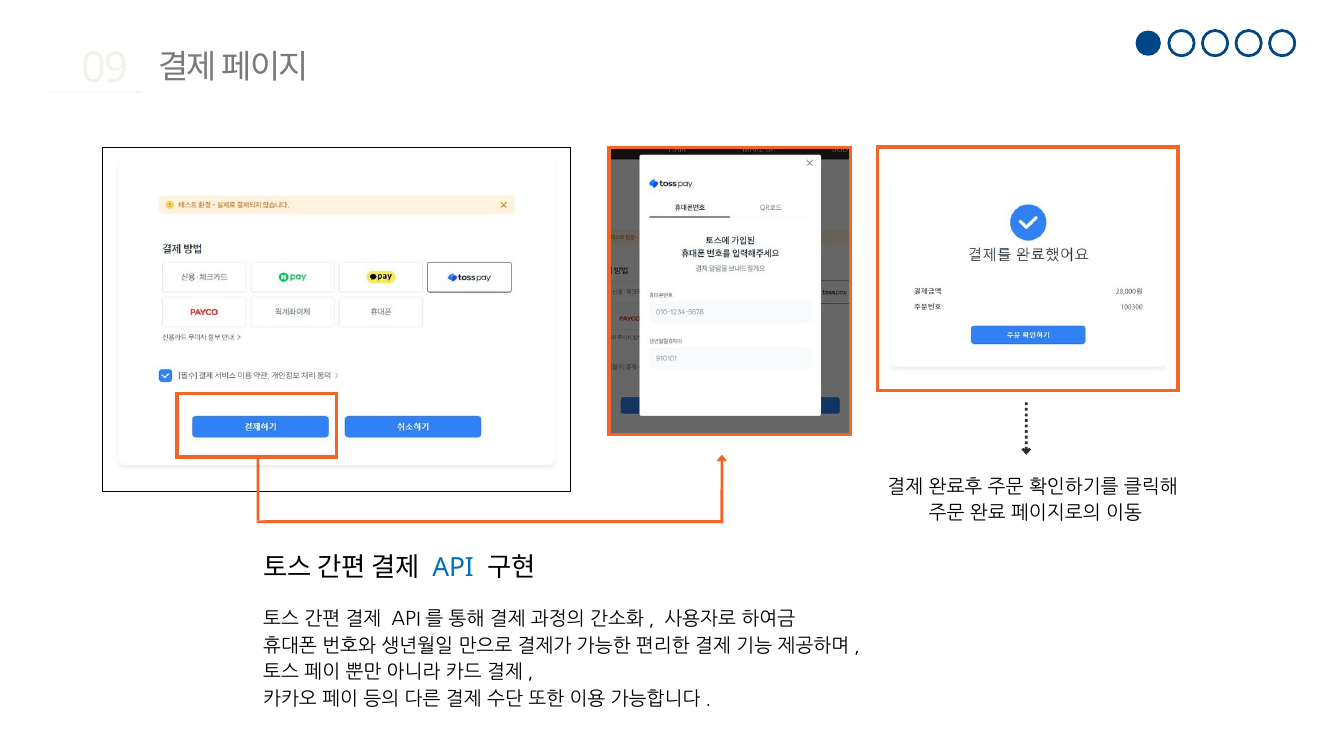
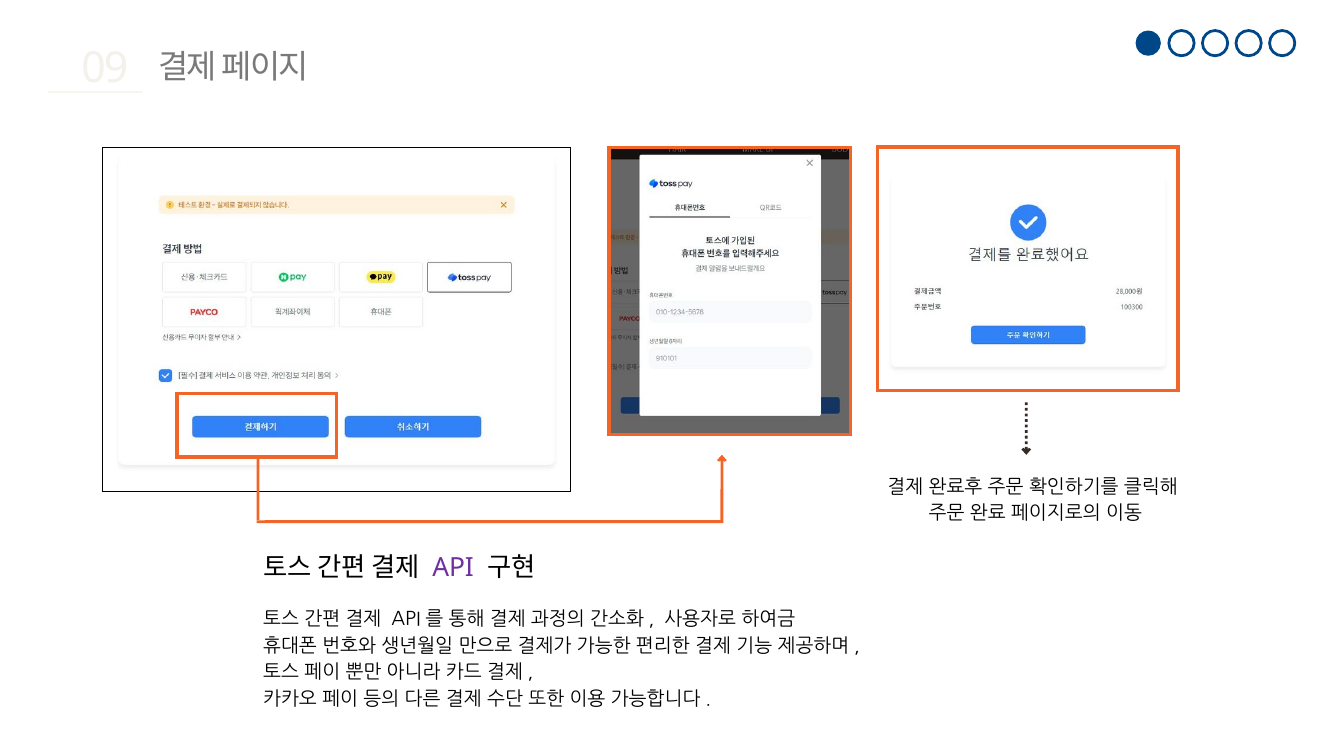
API colour: blue -> purple (453, 568)
